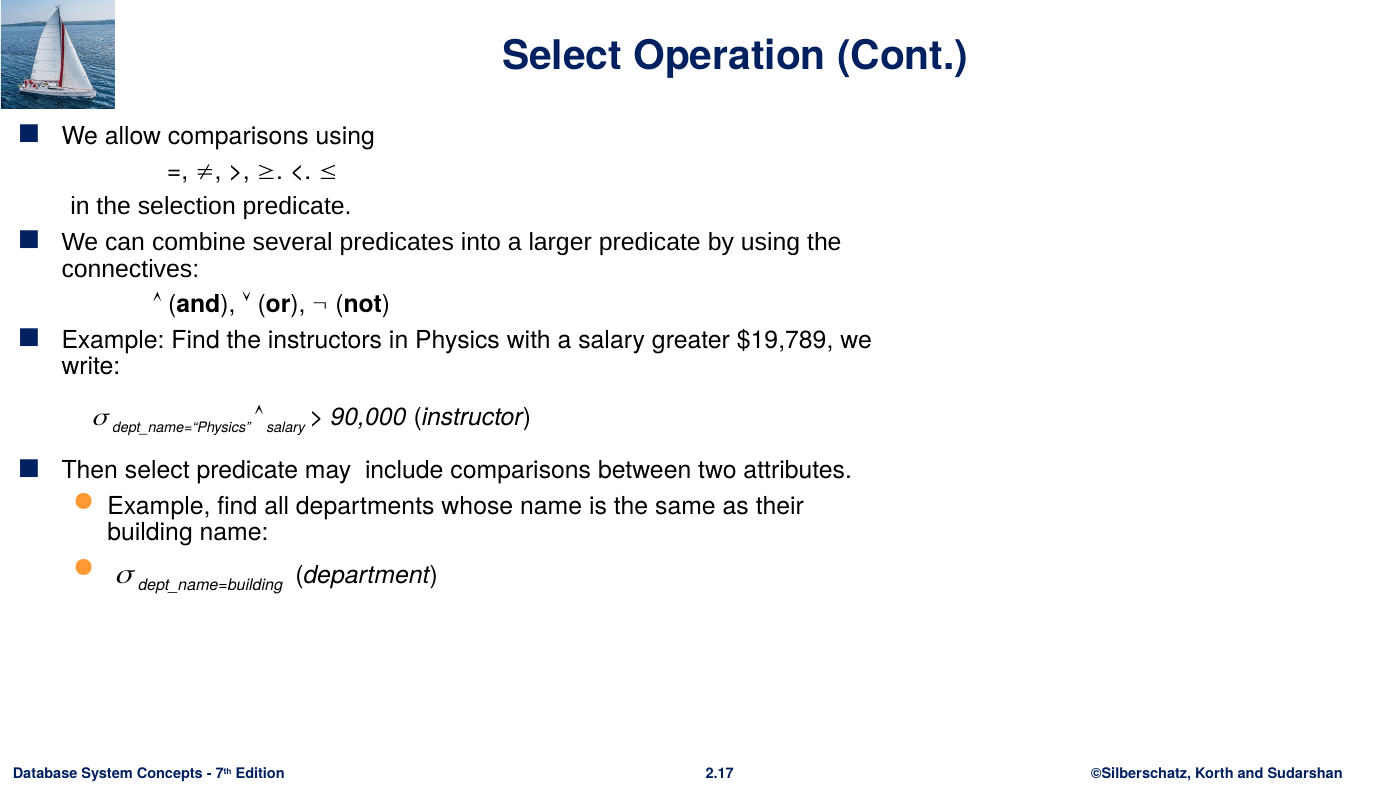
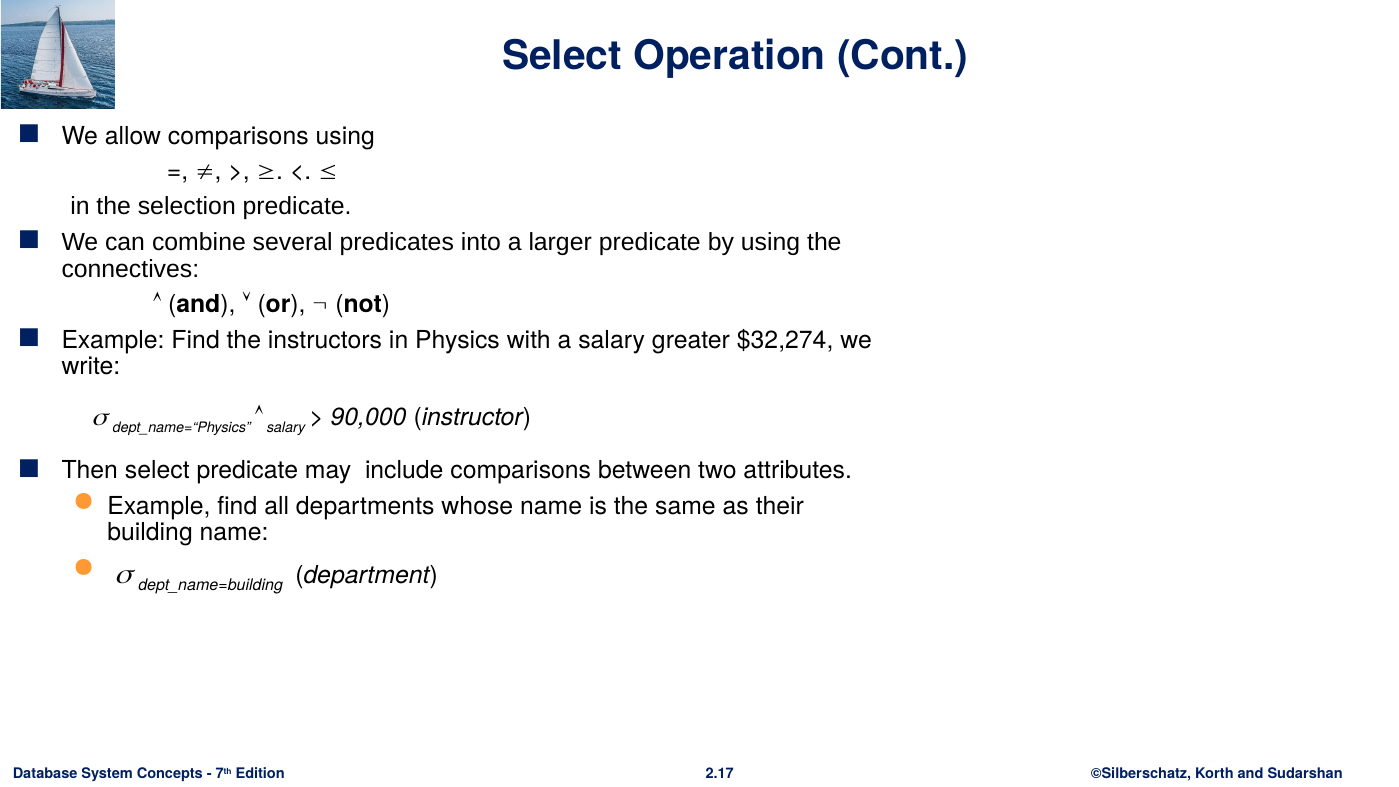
$19,789: $19,789 -> $32,274 (785, 340)
